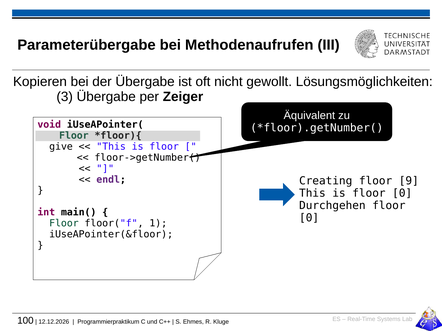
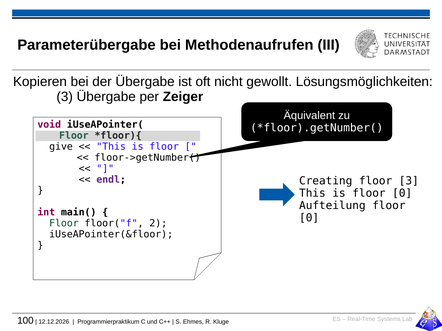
floor 9: 9 -> 3 (409, 181)
Durchgehen: Durchgehen -> Aufteilung (332, 206)
1: 1 -> 2 (158, 224)
